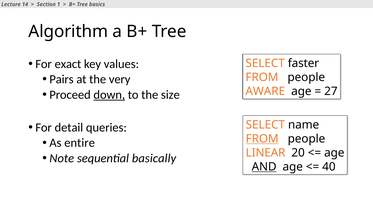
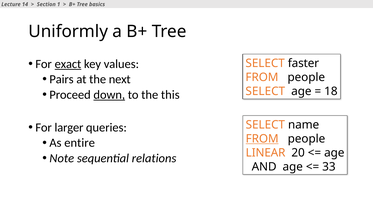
Algorithm: Algorithm -> Uniformly (68, 31)
exact underline: none -> present (68, 64)
very: very -> next (120, 79)
AWARE: AWARE -> SELECT (265, 91)
27: 27 -> 18 (331, 91)
size: size -> this (170, 95)
detail: detail -> larger (69, 127)
basically: basically -> relations (154, 158)
AND underline: present -> none (264, 167)
40: 40 -> 33 (329, 167)
